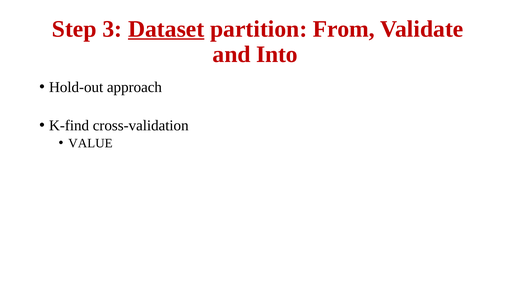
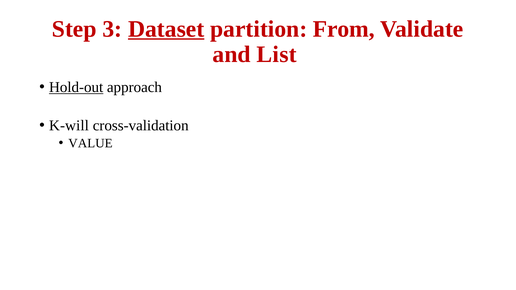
Into: Into -> List (277, 54)
Hold-out underline: none -> present (76, 87)
K-find: K-find -> K-will (69, 125)
